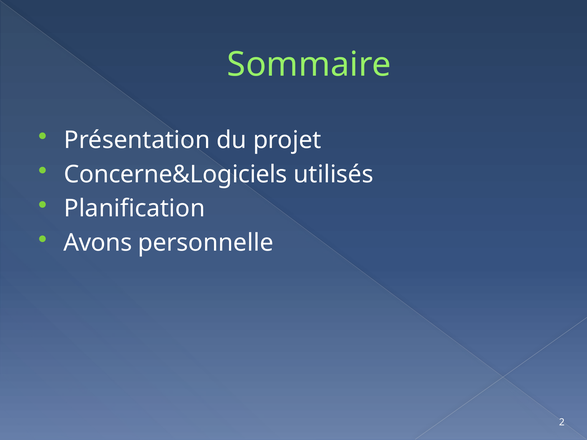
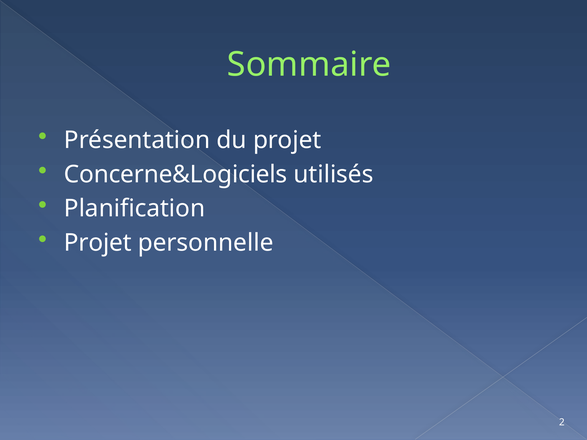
Avons: Avons -> Projet (98, 243)
